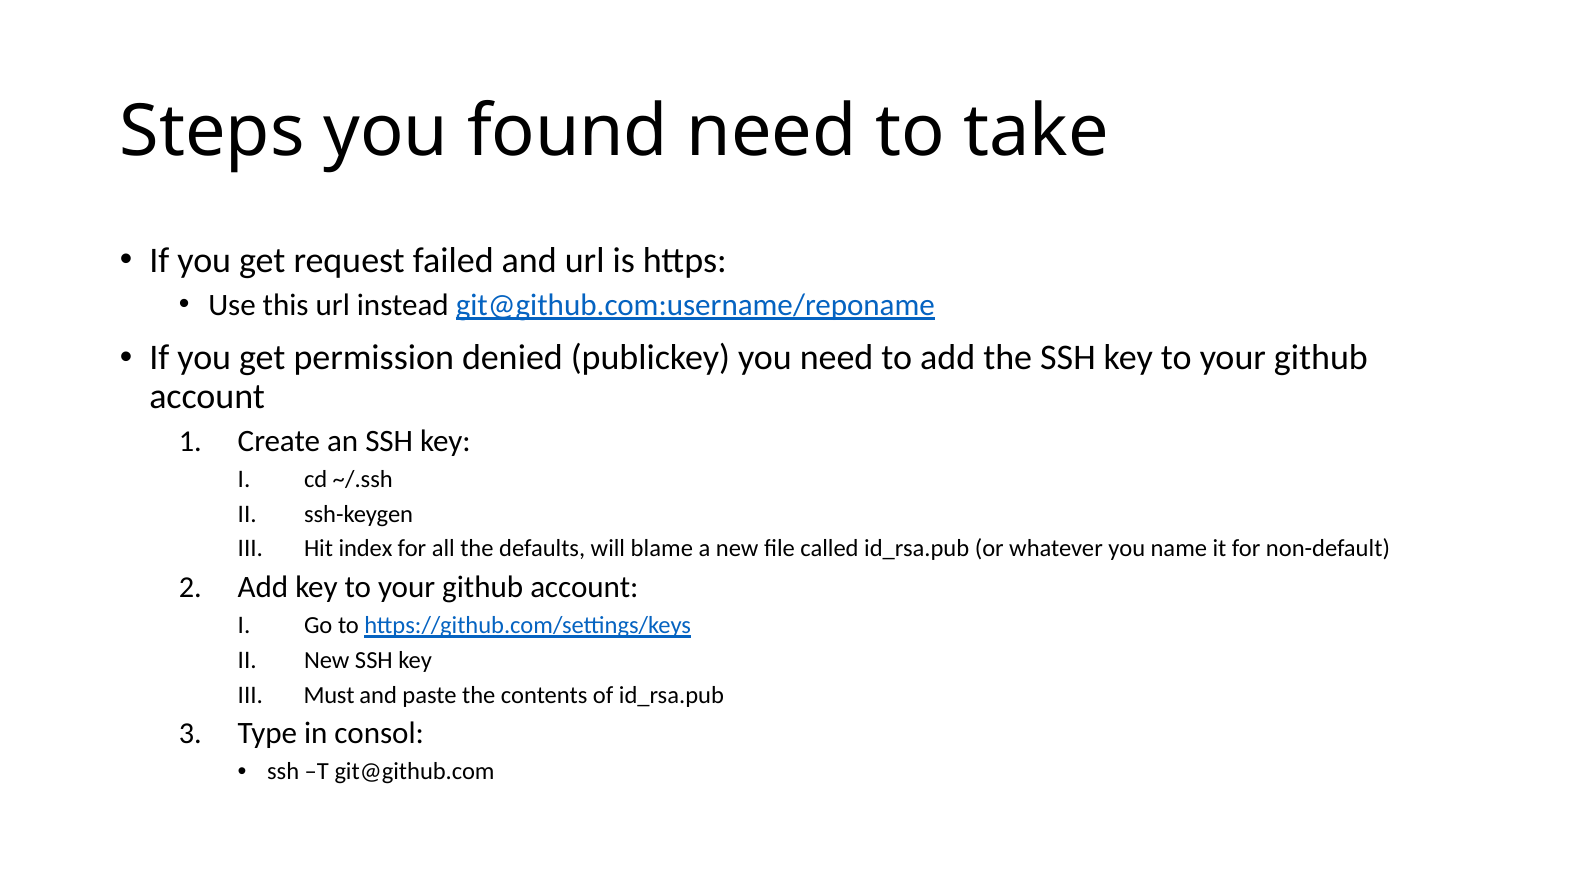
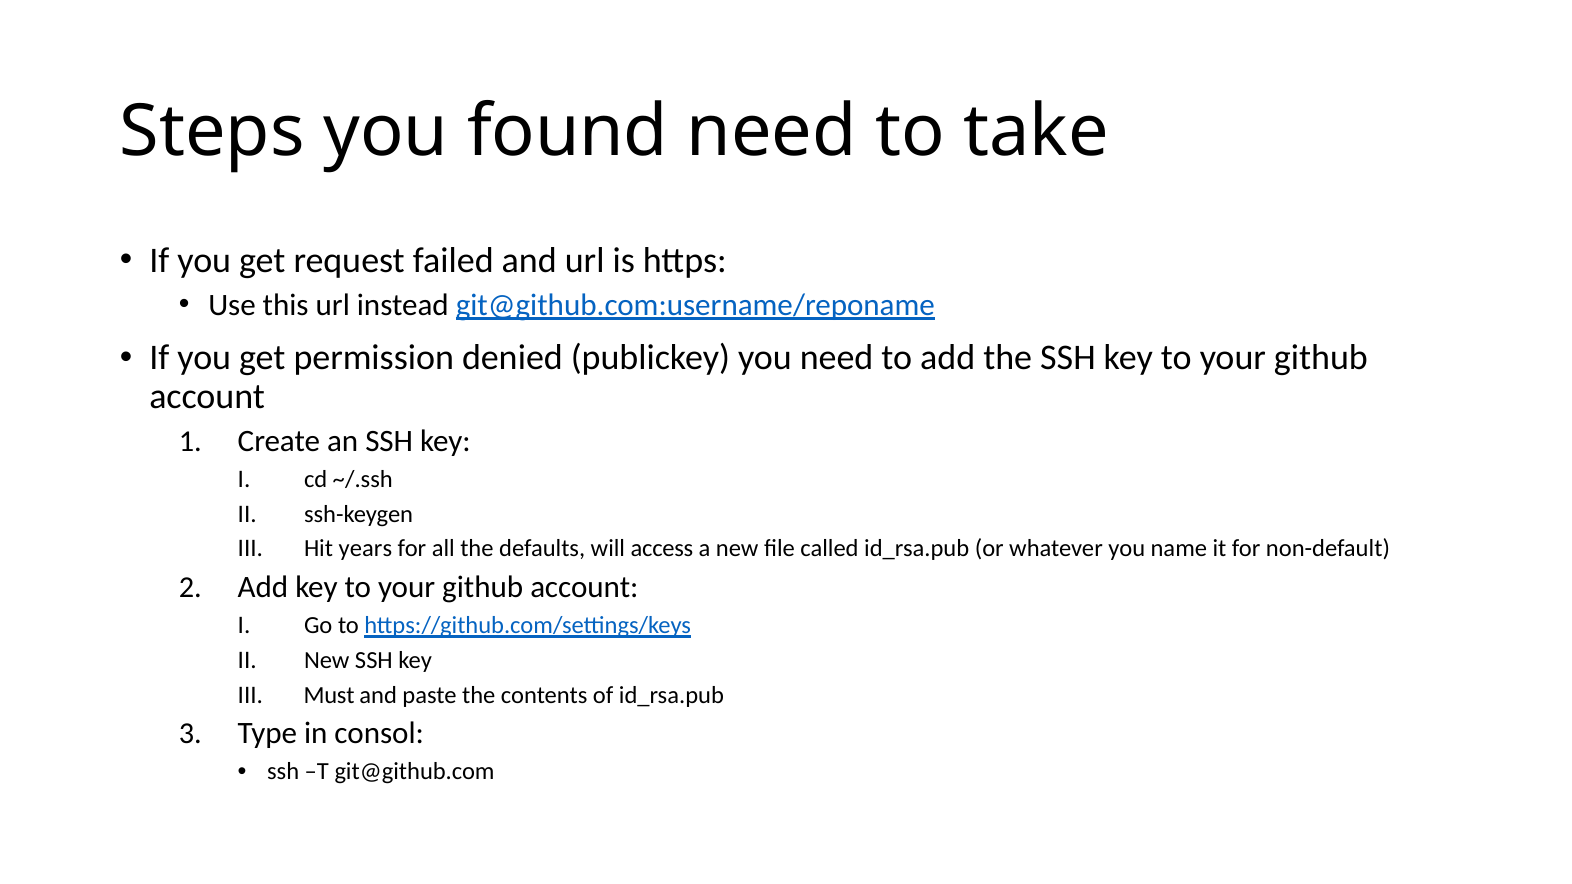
index: index -> years (365, 549)
blame: blame -> access (662, 549)
